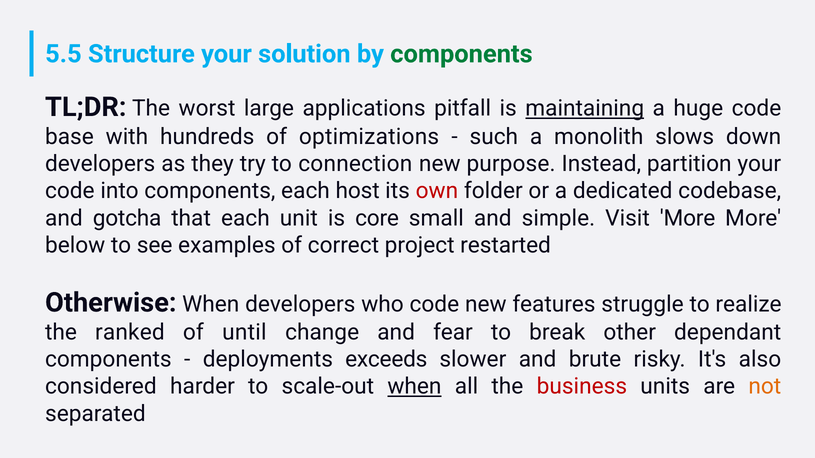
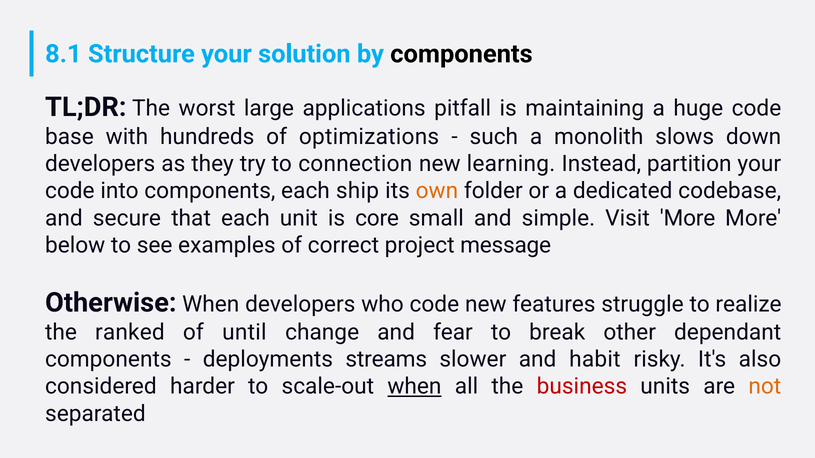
5.5: 5.5 -> 8.1 (63, 54)
components colour: green -> black (461, 54)
maintaining underline: present -> none (585, 109)
purpose: purpose -> learning (511, 164)
host: host -> ship (357, 191)
own colour: red -> orange (437, 191)
gotcha: gotcha -> secure (127, 218)
restarted: restarted -> message (506, 245)
exceeds: exceeds -> streams (386, 360)
brute: brute -> habit (595, 360)
